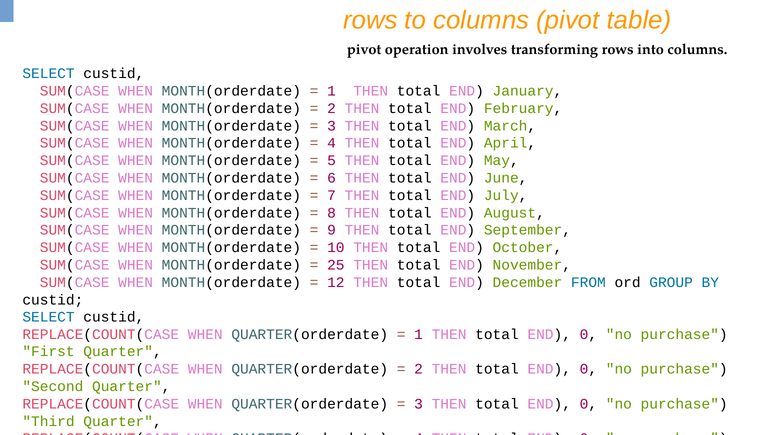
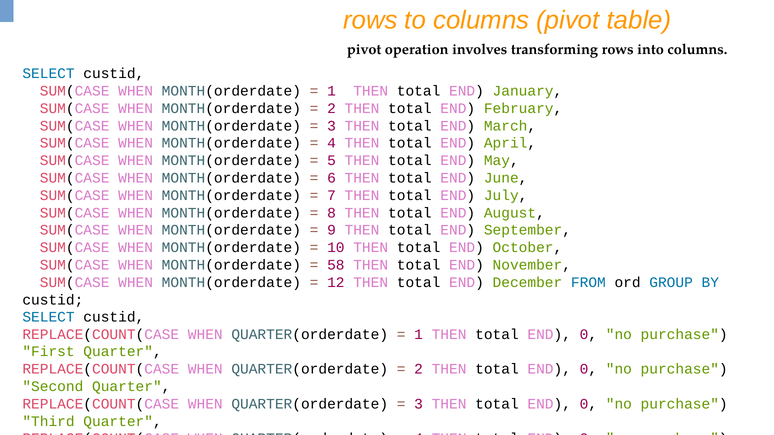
25: 25 -> 58 (336, 265)
